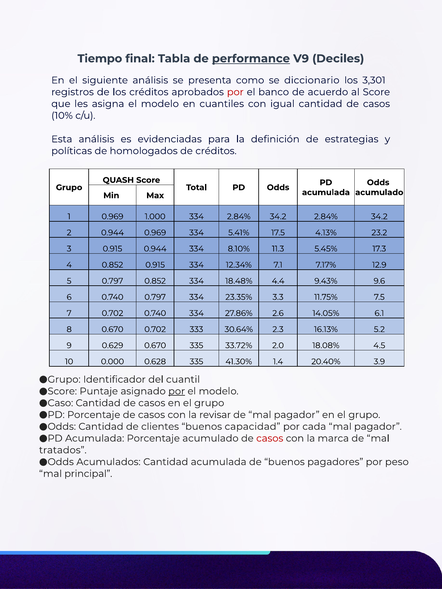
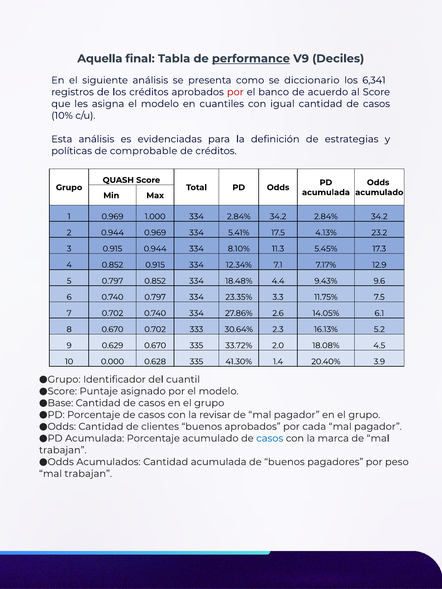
Tiempo: Tiempo -> Aquella (100, 59)
3,301: 3,301 -> 6,341 (374, 80)
homologados: homologados -> comprobable (144, 151)
por underline: present -> none (177, 391)
Caso: Caso -> Base (60, 403)
buenos capacidad: capacidad -> aprobados (253, 427)
casos colour: red -> blue (270, 439)
tratados: tratados -> trabajan (63, 450)
principal: principal -> trabajan (88, 474)
